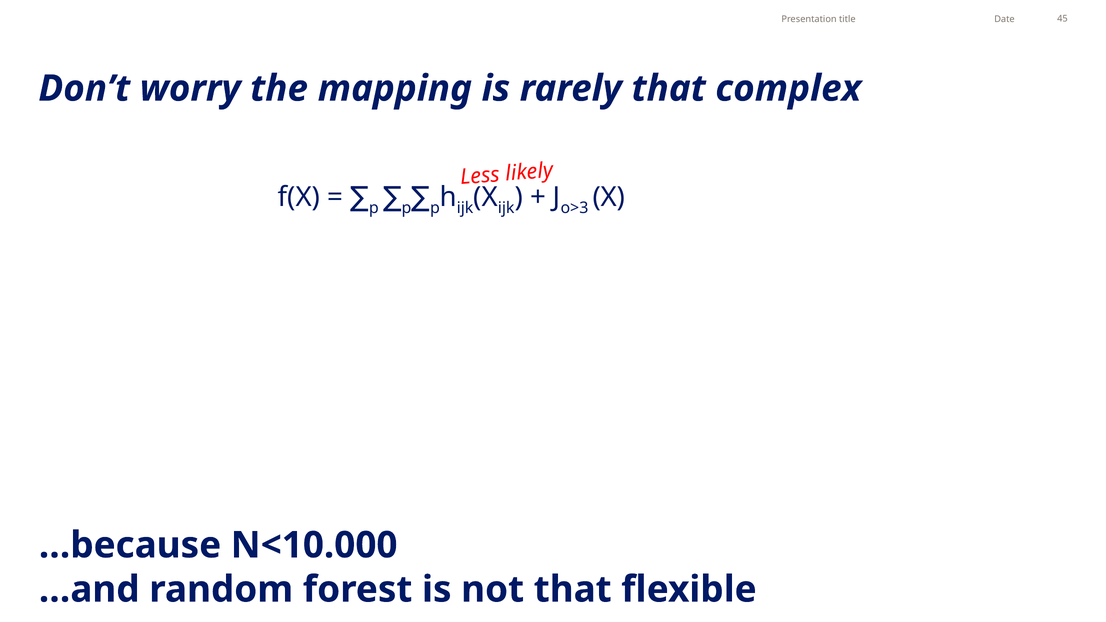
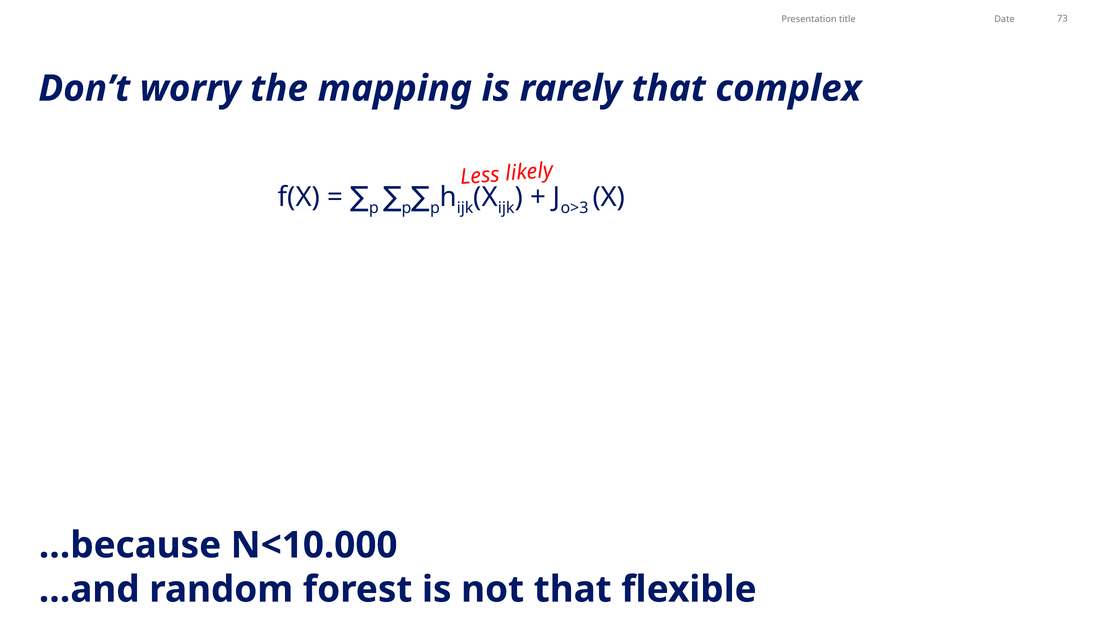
45: 45 -> 73 (1062, 19)
